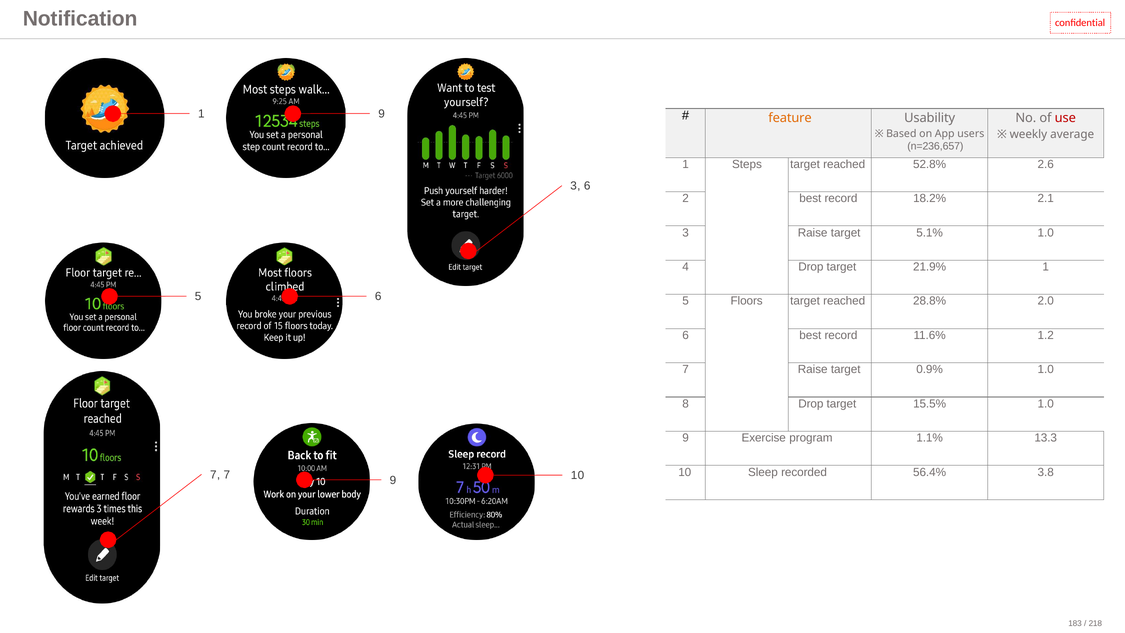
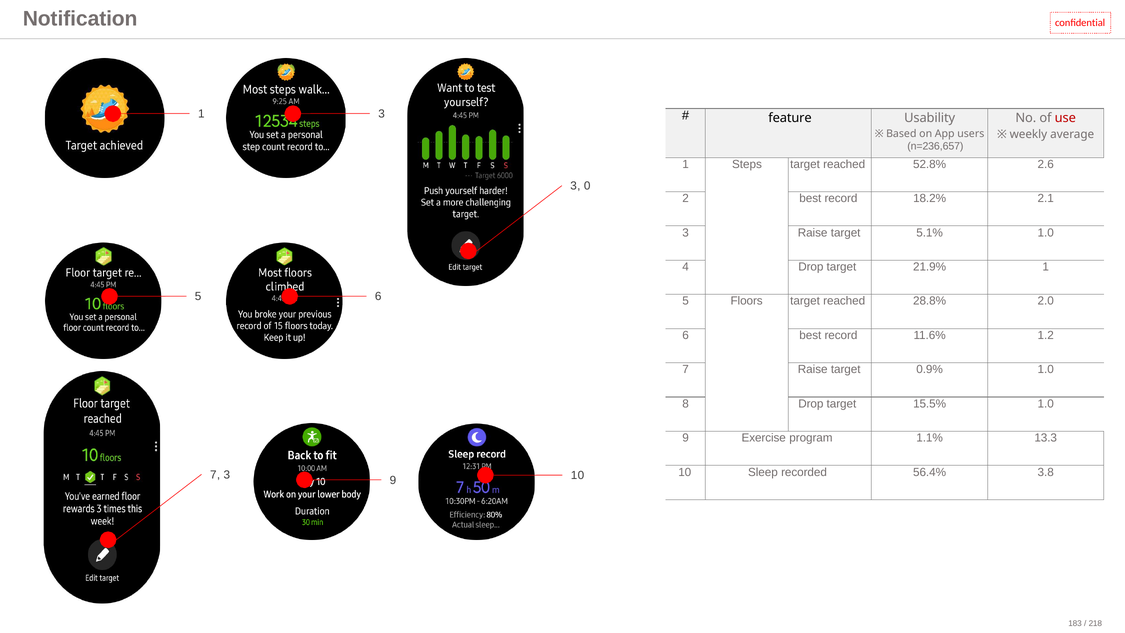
1 9: 9 -> 3 (382, 114)
feature colour: orange -> black (790, 118)
3 6: 6 -> 0 (587, 186)
7 7: 7 -> 3 (227, 475)
